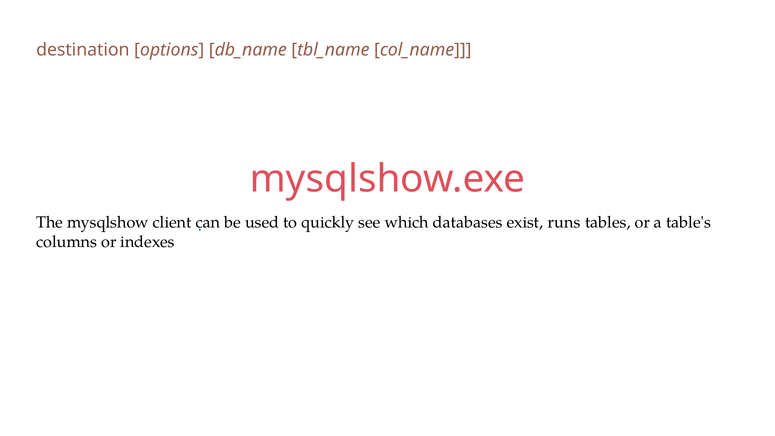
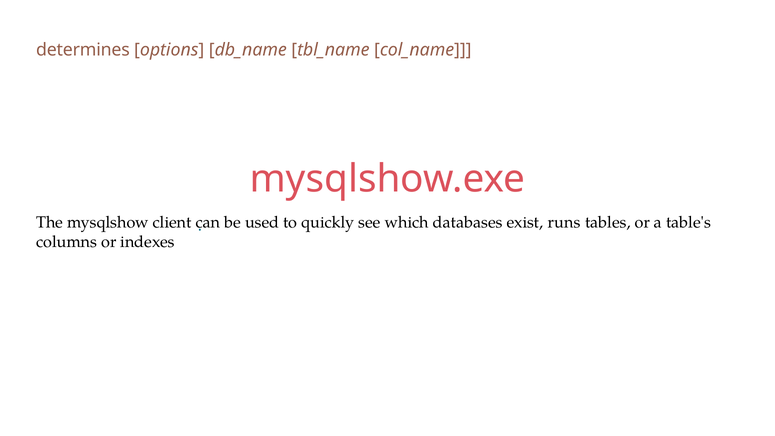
destination: destination -> determines (83, 50)
